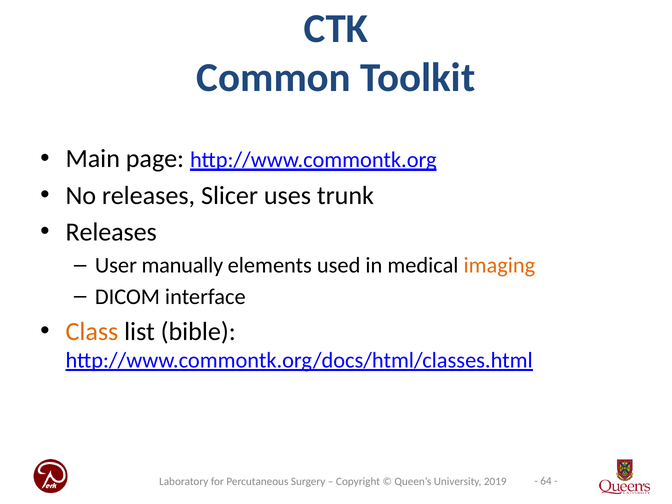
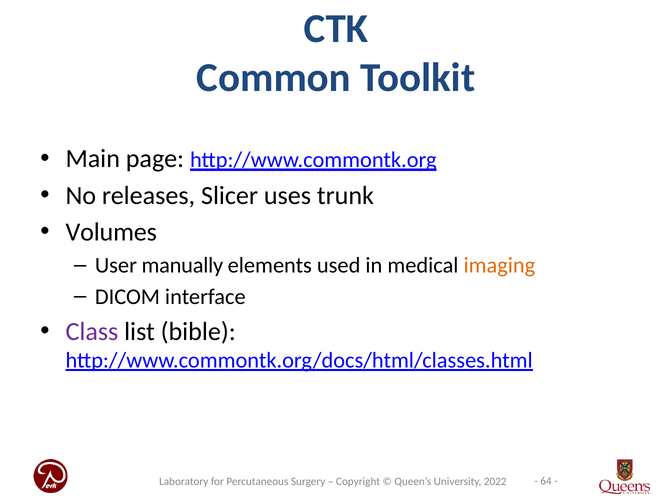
Releases: Releases -> Volumes (111, 232)
Class colour: orange -> purple (92, 331)
2019: 2019 -> 2022 (495, 481)
